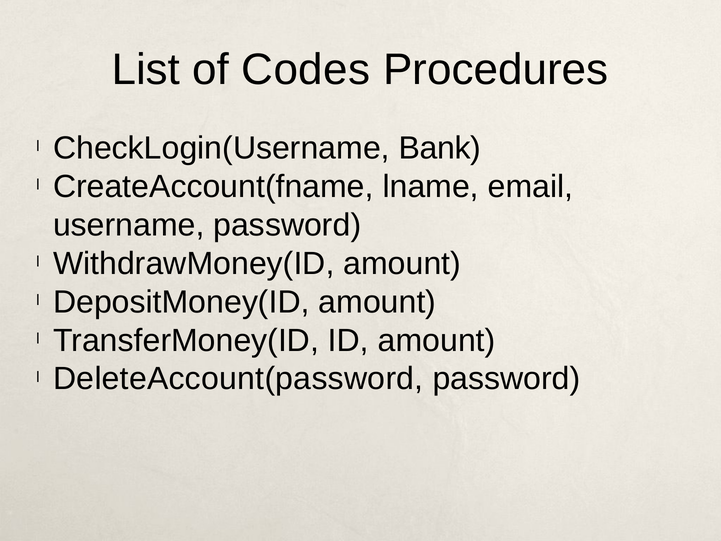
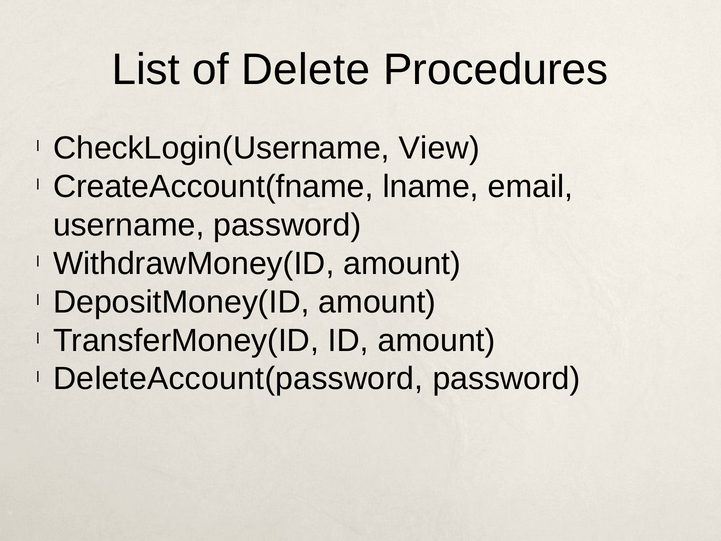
Codes: Codes -> Delete (306, 70)
Bank: Bank -> View (439, 148)
